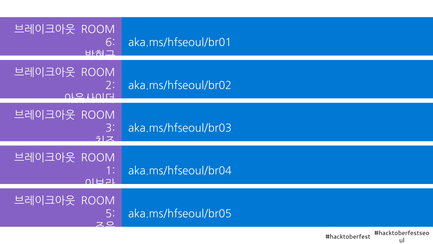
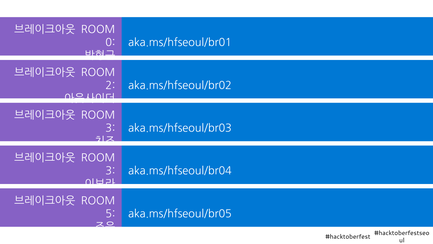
6: 6 -> 0 (110, 43)
1: 1 -> 3 (110, 171)
